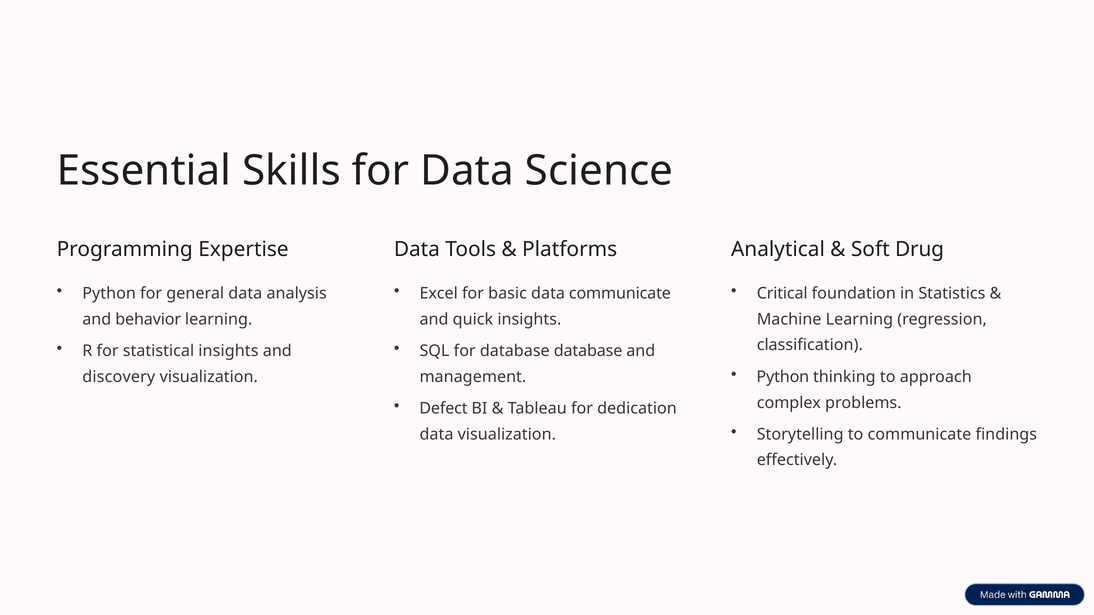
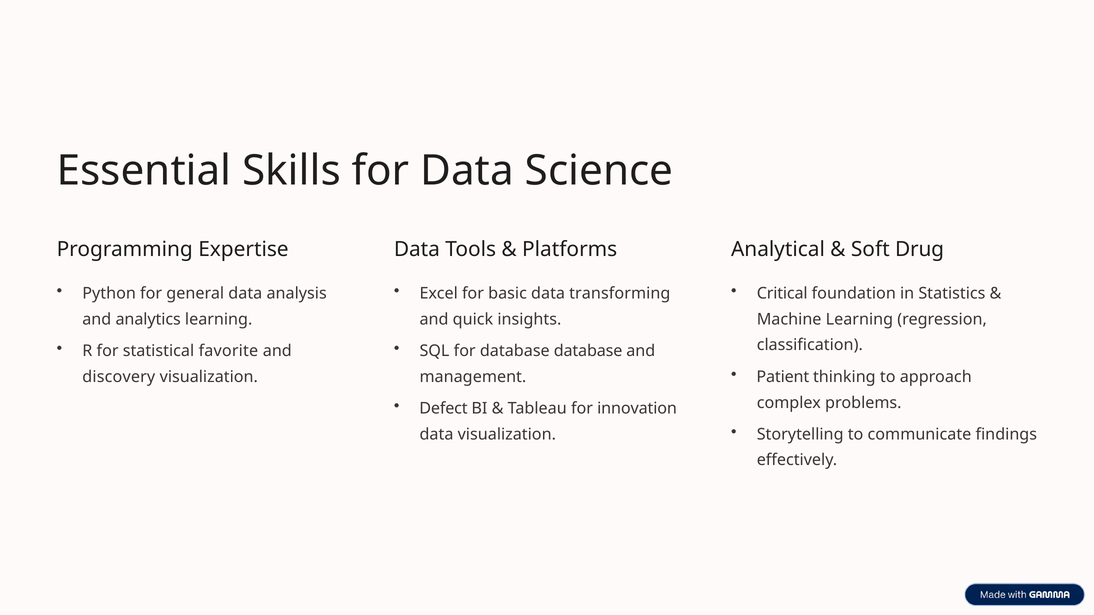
data communicate: communicate -> transforming (620, 294)
behavior: behavior -> analytics (148, 319)
statistical insights: insights -> favorite (228, 351)
Python: Python -> Patient (783, 377)
dedication: dedication -> innovation (637, 409)
